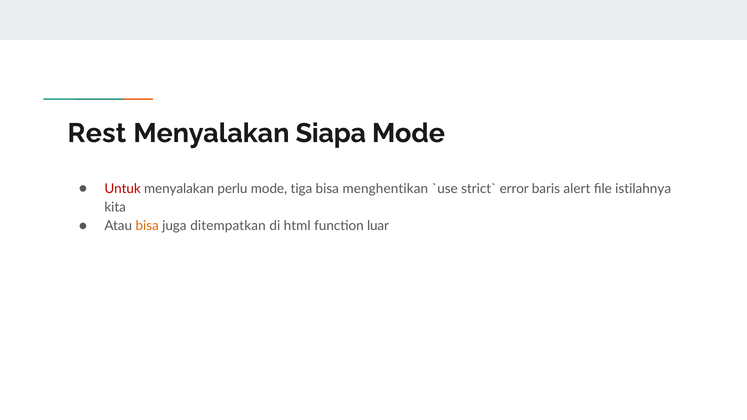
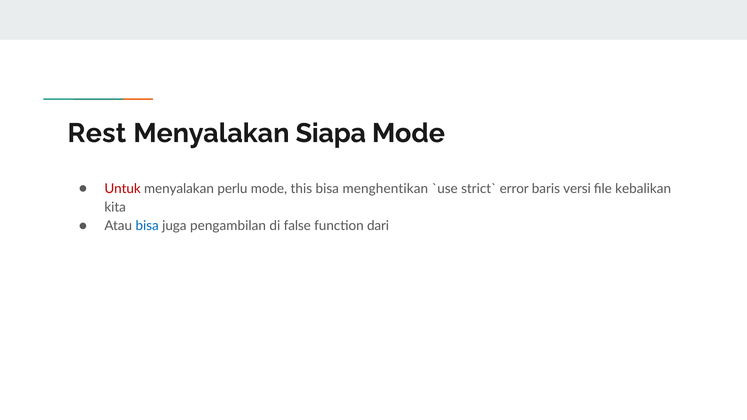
tiga: tiga -> this (301, 189)
alert: alert -> versi (577, 189)
istilahnya: istilahnya -> kebalikan (643, 189)
bisa colour: orange -> blue (147, 226)
ditempatkan: ditempatkan -> pengambilan (228, 226)
html: html -> false (297, 226)
luar: luar -> dari (378, 226)
